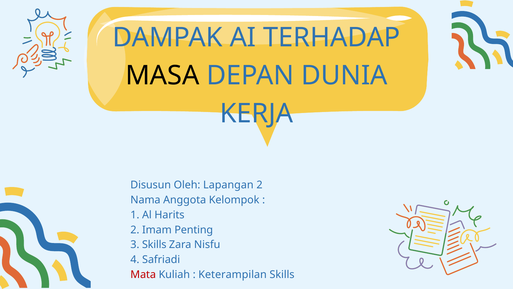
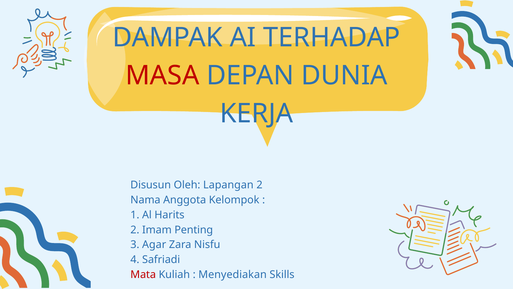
MASA colour: black -> red (162, 76)
3 Skills: Skills -> Agar (154, 244)
Keterampilan: Keterampilan -> Menyediakan (233, 274)
